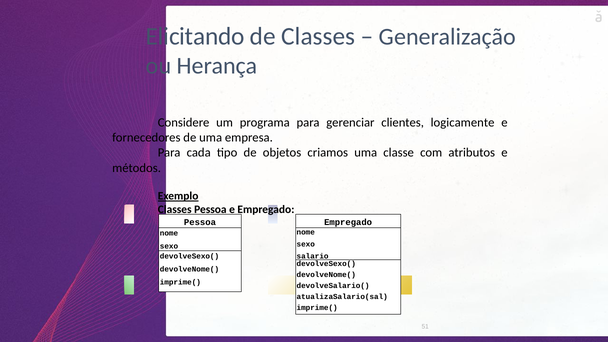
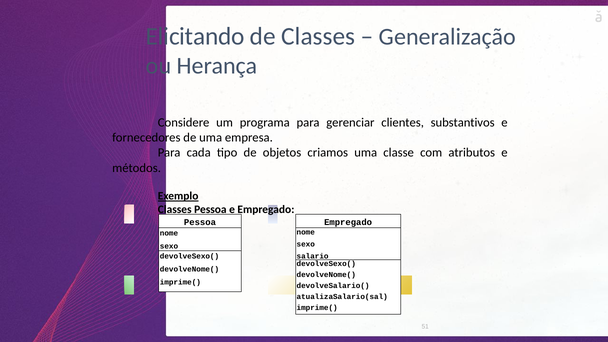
logicamente: logicamente -> substantivos (463, 122)
